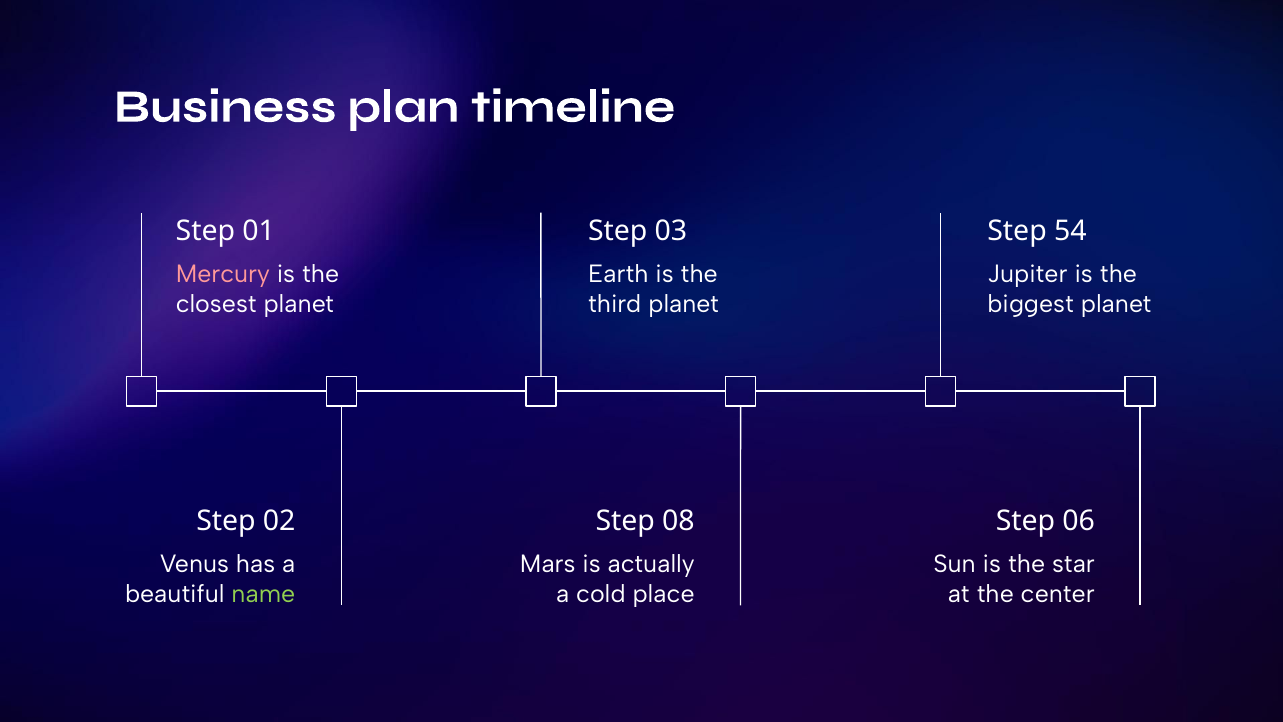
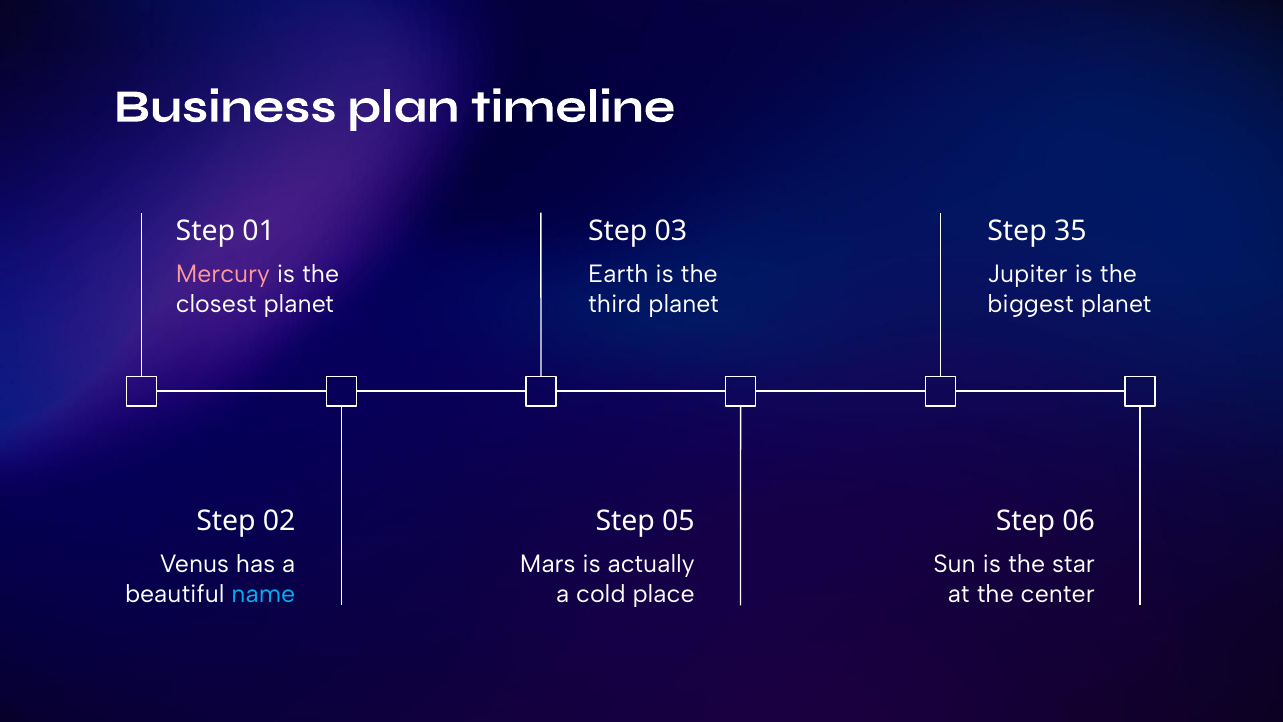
54: 54 -> 35 (1070, 231)
08: 08 -> 05 (678, 520)
name colour: light green -> light blue (263, 594)
